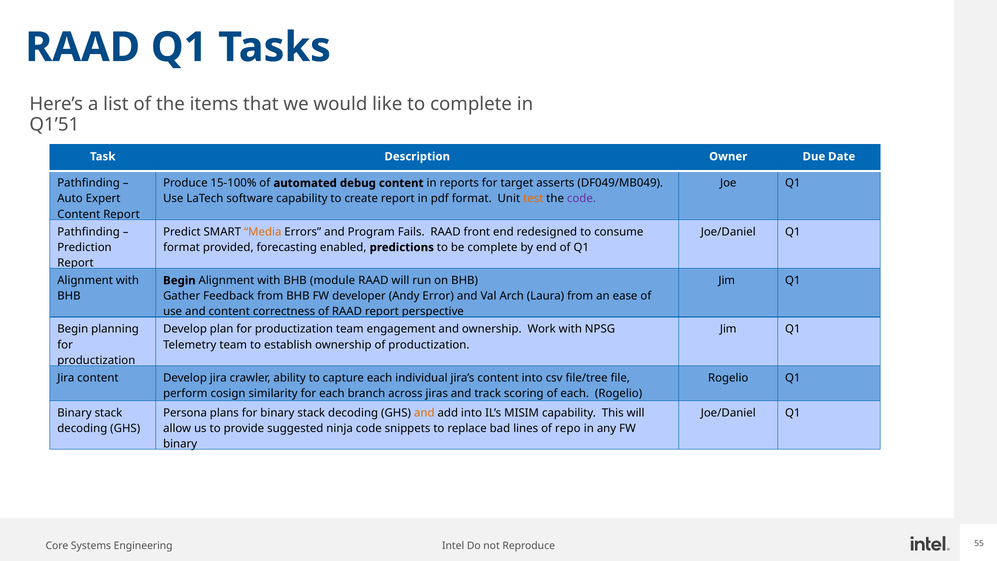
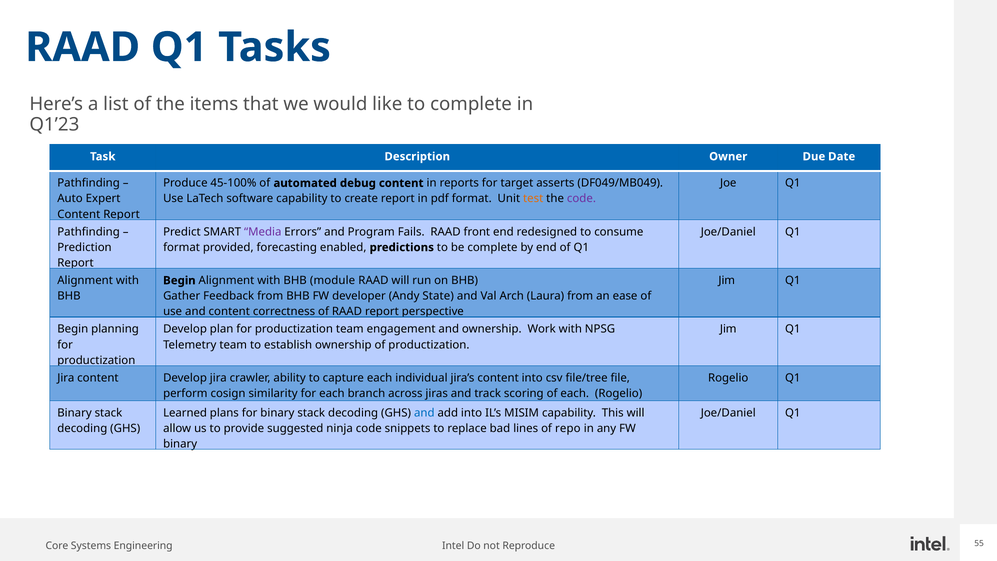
Q1’51: Q1’51 -> Q1’23 (54, 124)
15-100%: 15-100% -> 45-100% (233, 183)
Media colour: orange -> purple (263, 232)
Error: Error -> State (438, 296)
Persona: Persona -> Learned (185, 413)
and colour: orange -> blue (424, 413)
